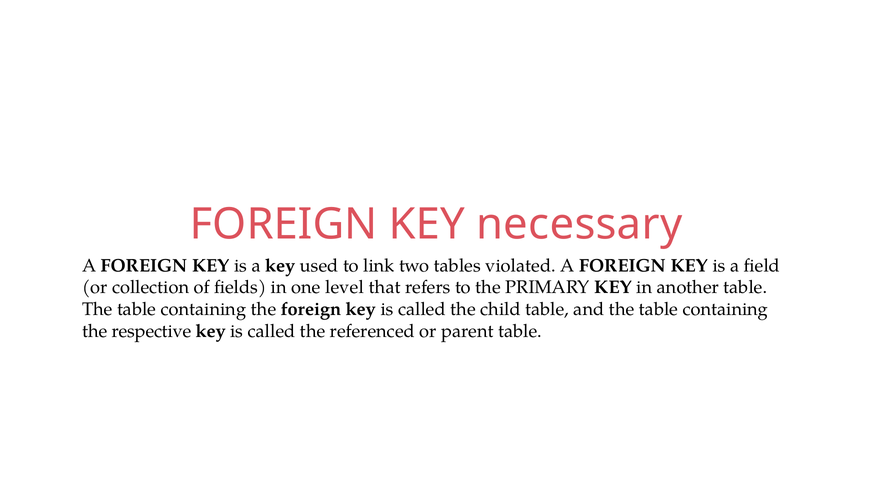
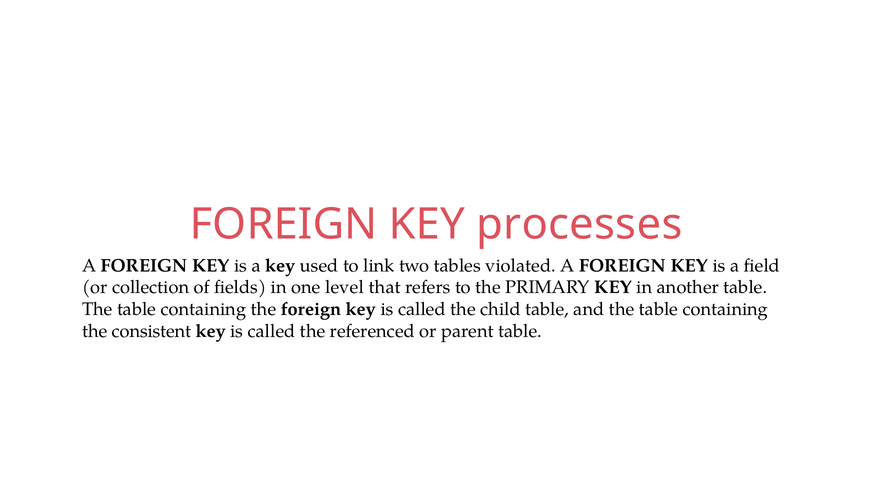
necessary: necessary -> processes (579, 224)
respective: respective -> consistent (152, 331)
